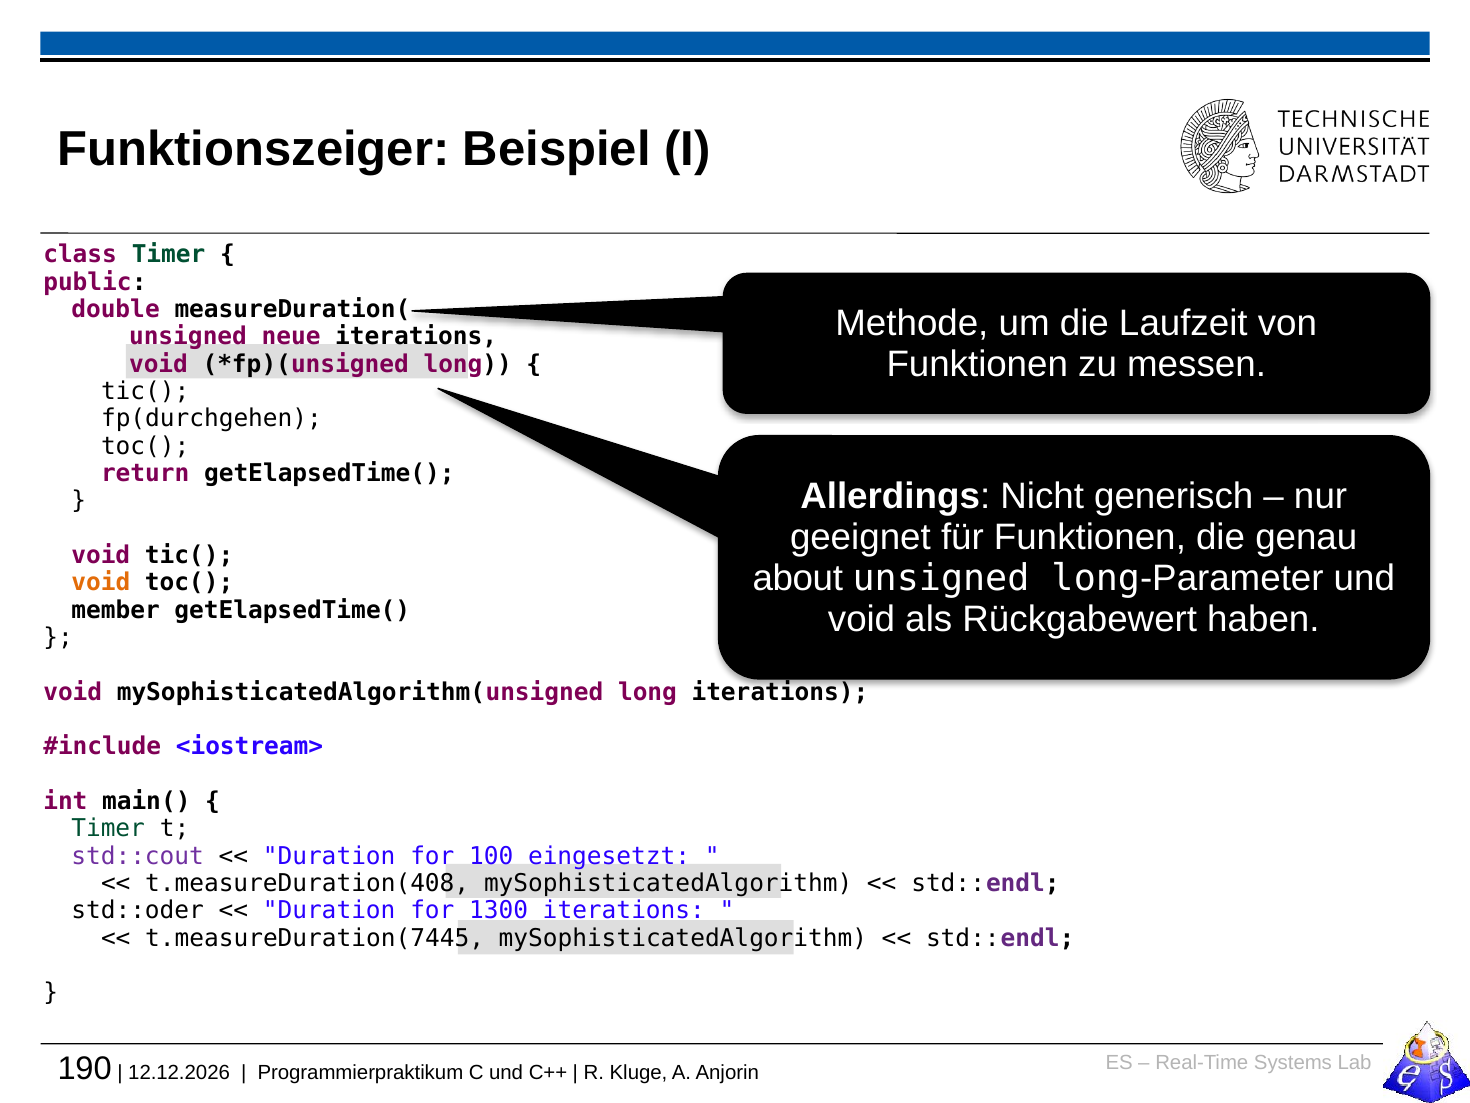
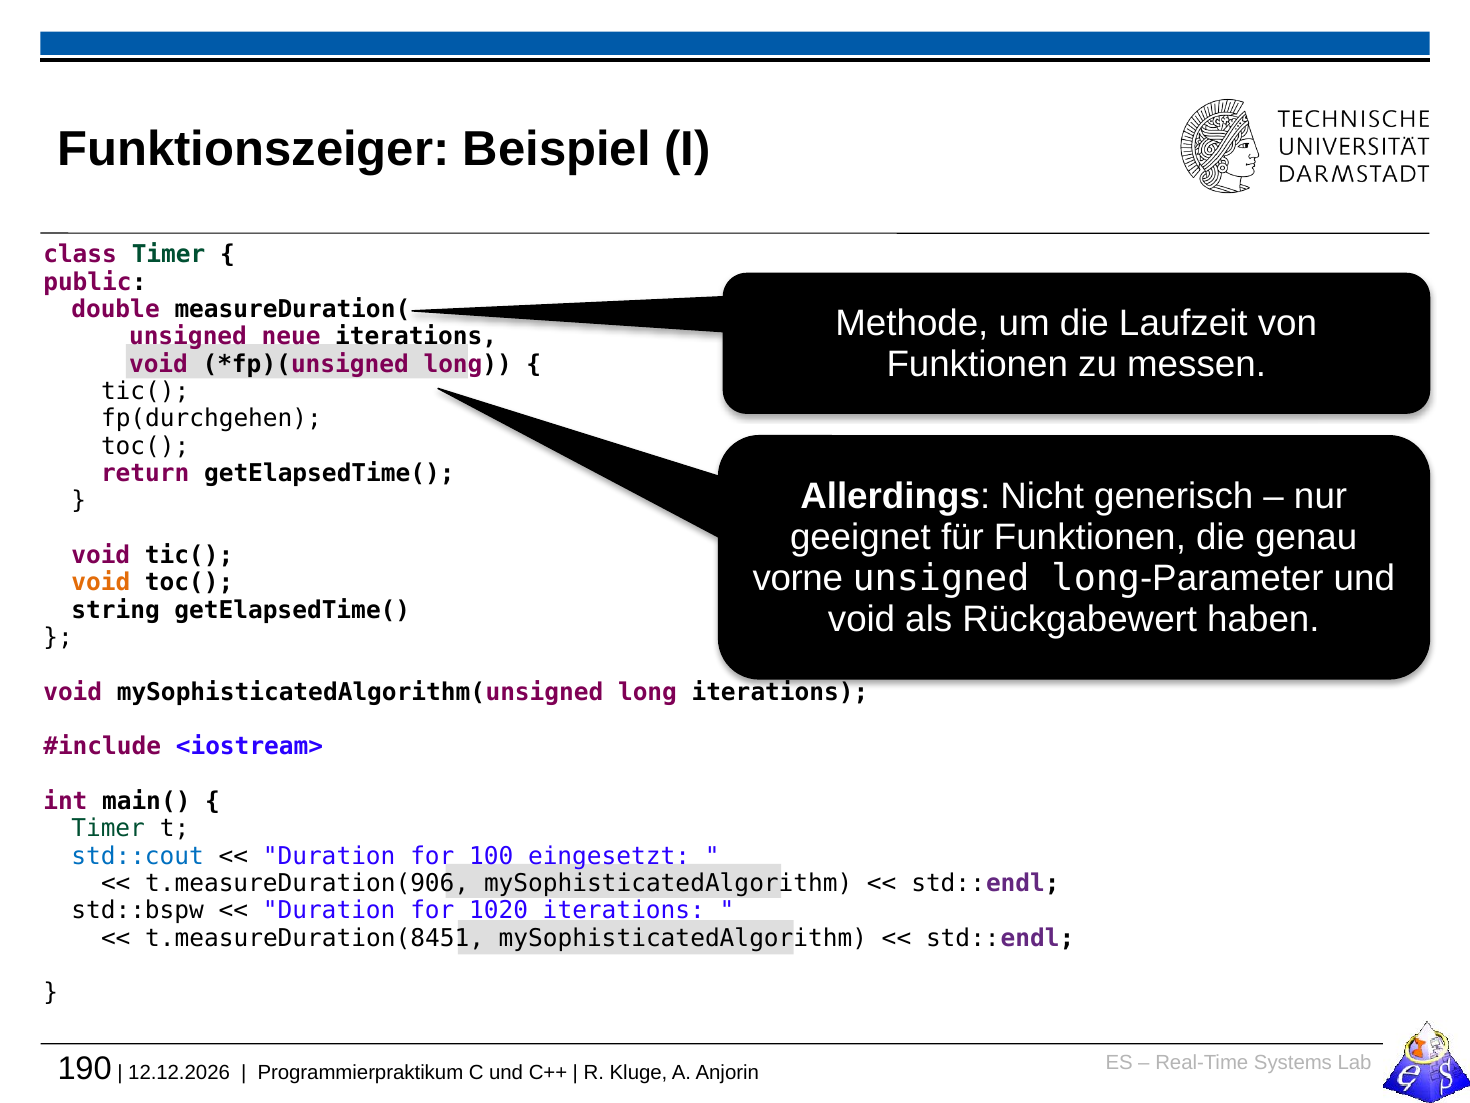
about: about -> vorne (798, 578)
member: member -> string (116, 610)
std::cout colour: purple -> blue (138, 856)
t.measureDuration(408: t.measureDuration(408 -> t.measureDuration(906 (307, 883)
std::oder: std::oder -> std::bspw (138, 910)
1300: 1300 -> 1020 (499, 910)
t.measureDuration(7445: t.measureDuration(7445 -> t.measureDuration(8451 (315, 938)
